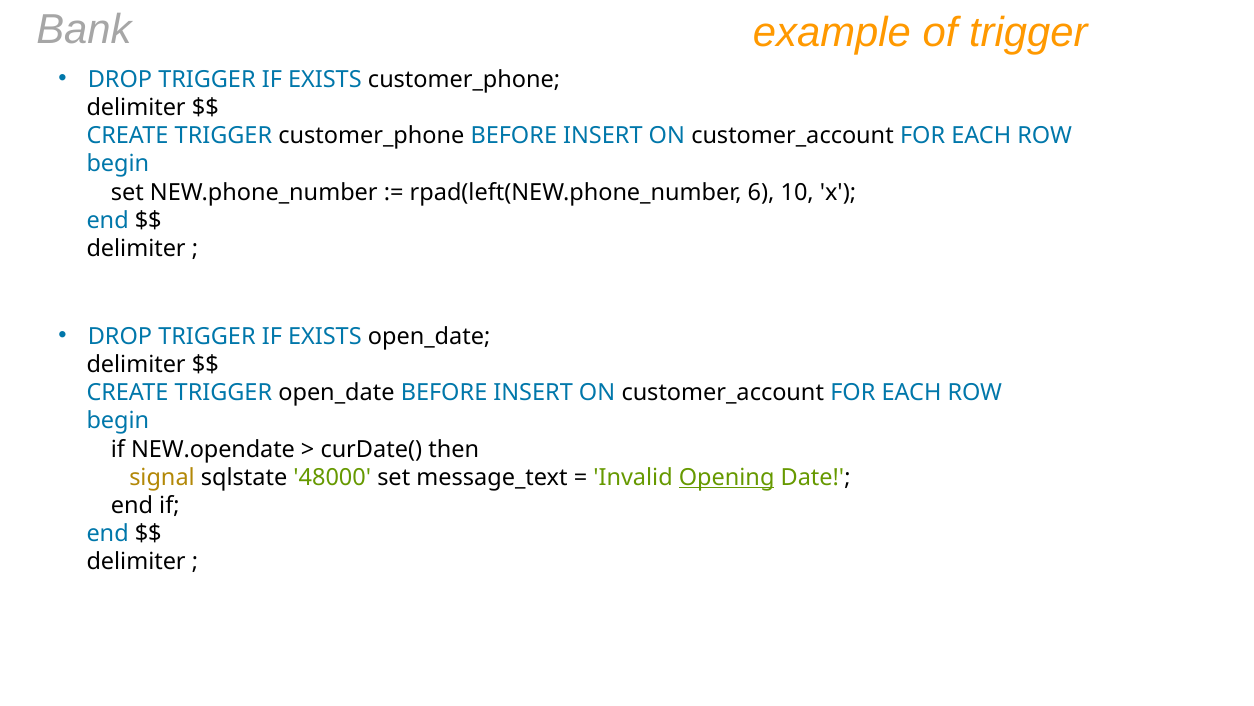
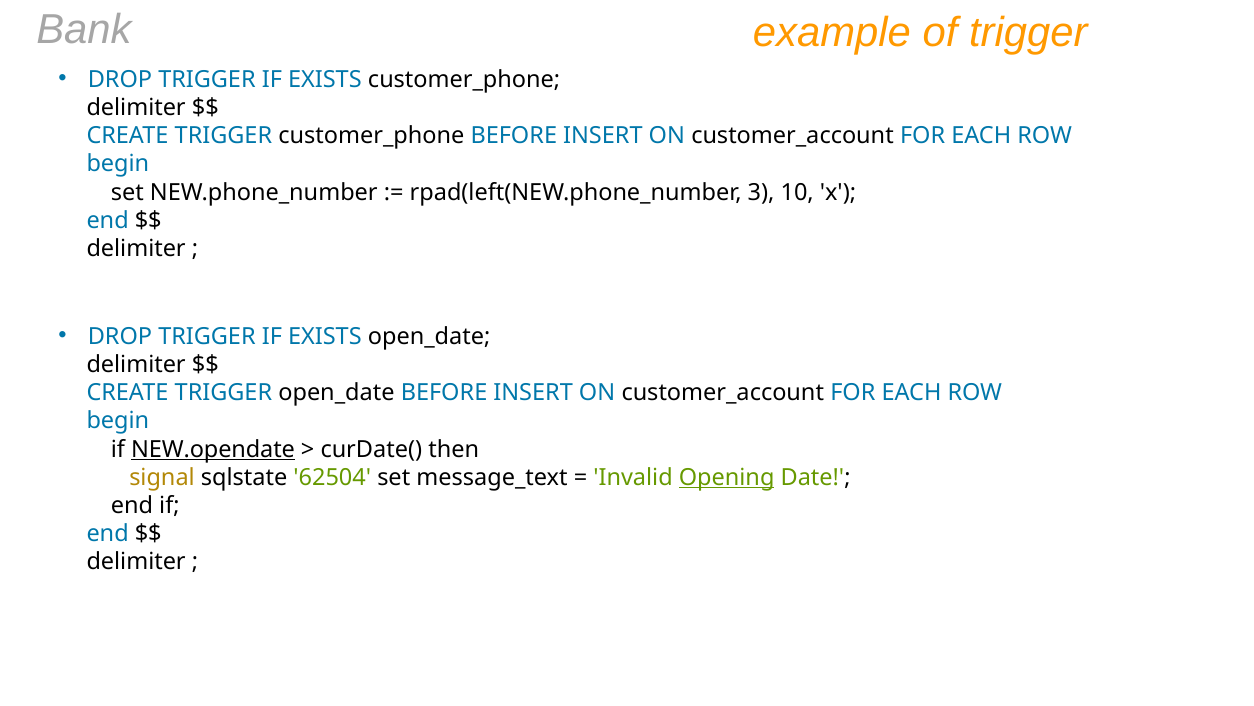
6: 6 -> 3 (761, 192)
NEW.opendate underline: none -> present (213, 449)
48000: 48000 -> 62504 (332, 477)
